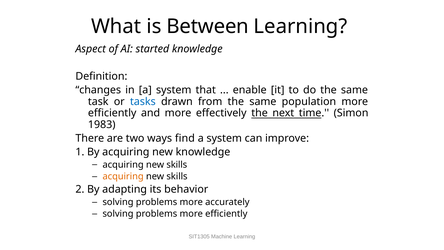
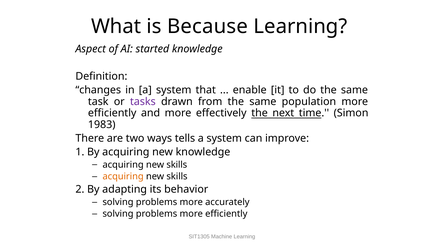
Between: Between -> Because (207, 26)
tasks colour: blue -> purple (143, 102)
find: find -> tells (185, 138)
